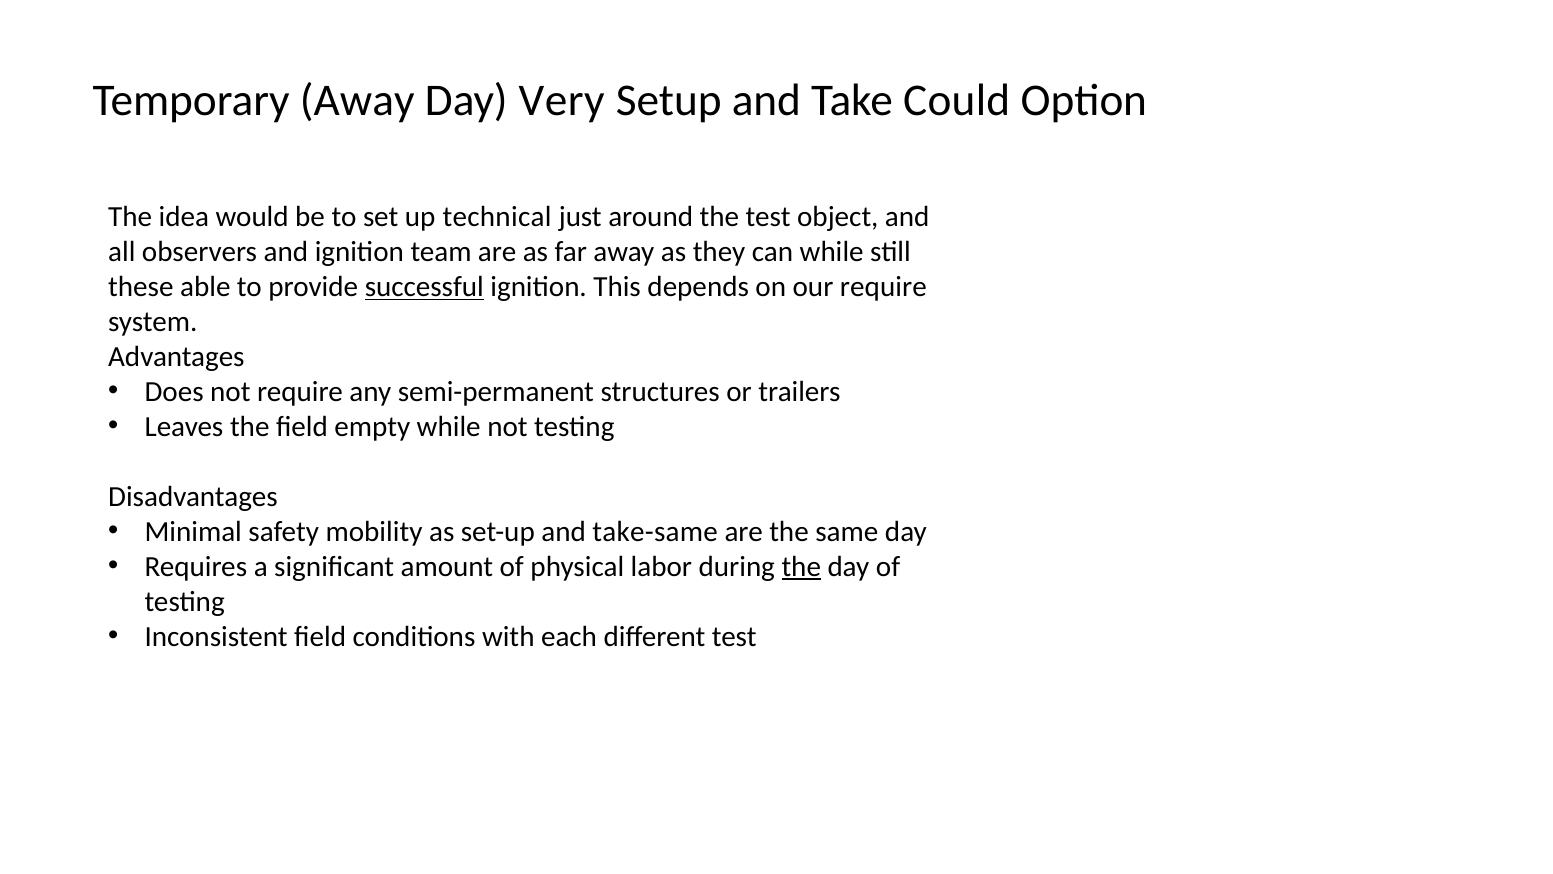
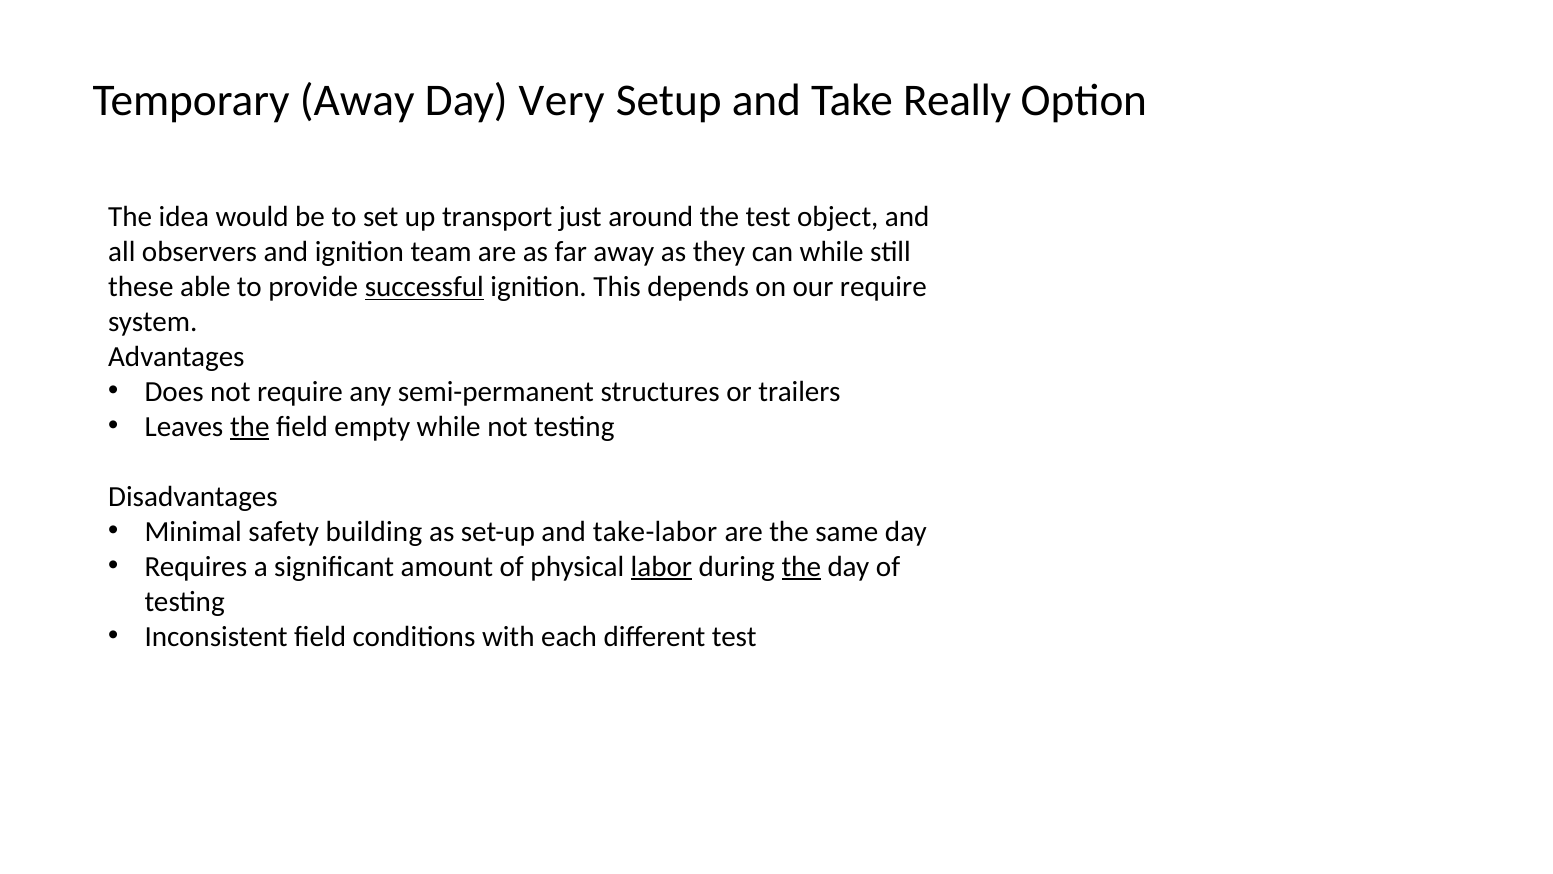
Could: Could -> Really (957, 101)
technical: technical -> transport (497, 217)
the underline: none -> present (250, 427)
mobility: mobility -> building (374, 531)
take-same: take-same -> take-labor (655, 531)
labor underline: none -> present (661, 566)
